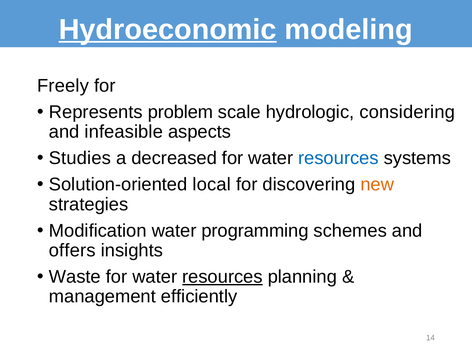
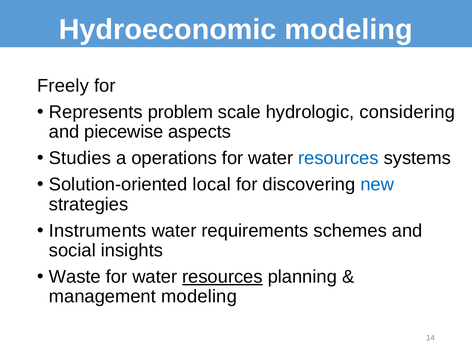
Hydroeconomic underline: present -> none (168, 30)
infeasible: infeasible -> piecewise (124, 132)
decreased: decreased -> operations (174, 158)
new colour: orange -> blue (377, 185)
Modification: Modification -> Instruments (98, 231)
programming: programming -> requirements (255, 231)
offers: offers -> social (72, 250)
management efficiently: efficiently -> modeling (199, 297)
